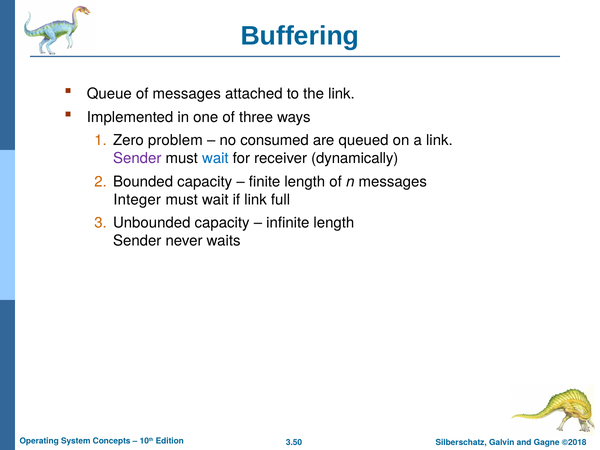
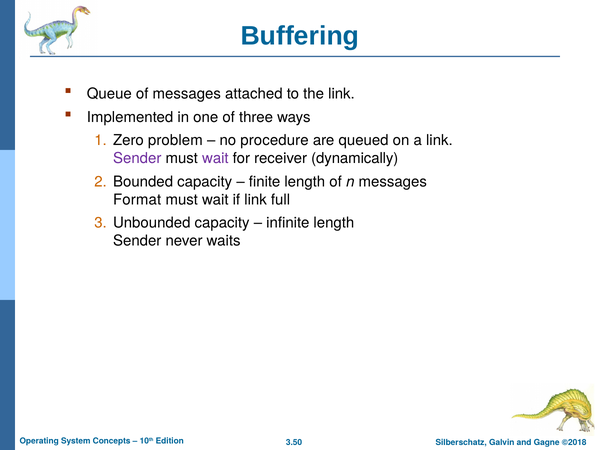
consumed: consumed -> procedure (274, 140)
wait colour: blue -> purple (215, 158)
Integer: Integer -> Format (137, 200)
